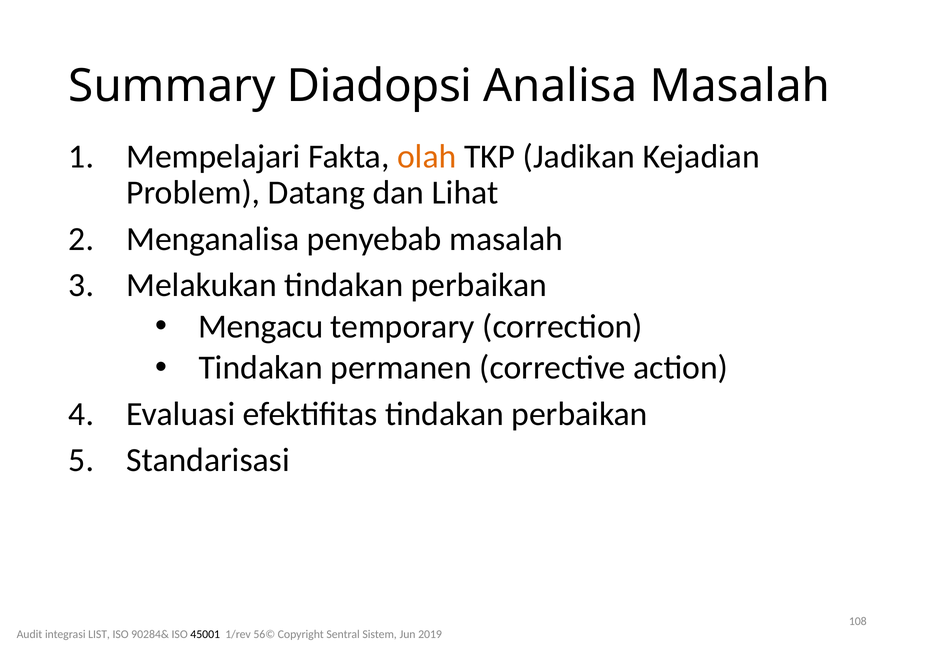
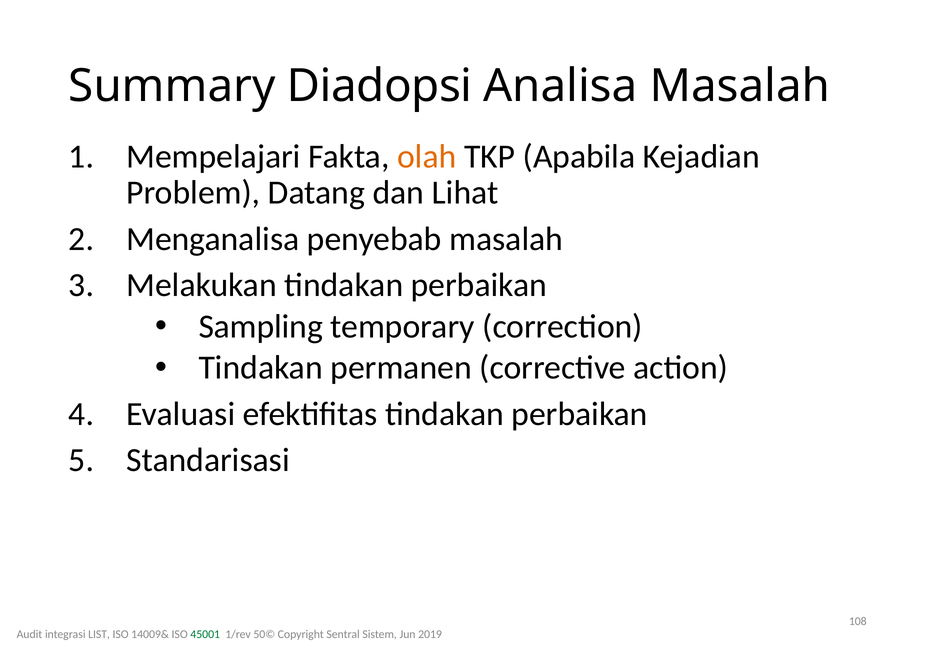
Jadikan: Jadikan -> Apabila (579, 156)
Mengacu: Mengacu -> Sampling (261, 326)
90284&: 90284& -> 14009& (150, 634)
45001 colour: black -> green (205, 634)
56©: 56© -> 50© (264, 634)
